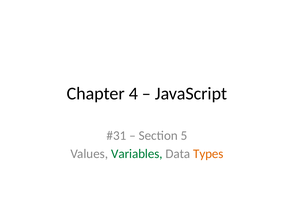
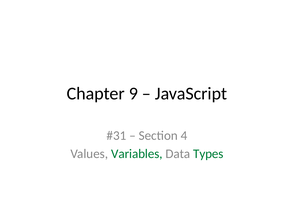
4: 4 -> 9 (133, 93)
5: 5 -> 4 (184, 135)
Types colour: orange -> green (208, 153)
